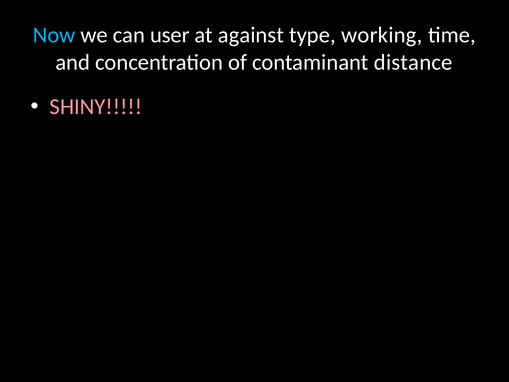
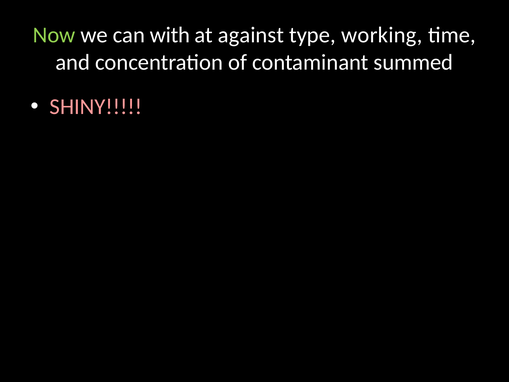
Now colour: light blue -> light green (54, 35)
user: user -> with (170, 35)
distance: distance -> summed (413, 62)
